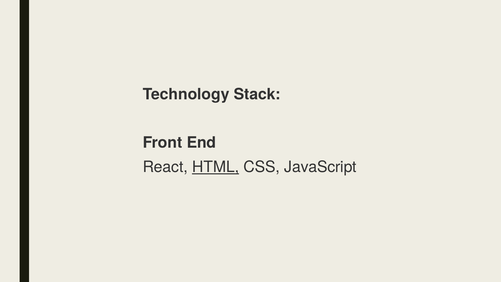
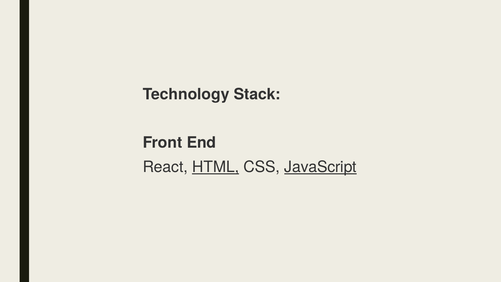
JavaScript underline: none -> present (320, 167)
